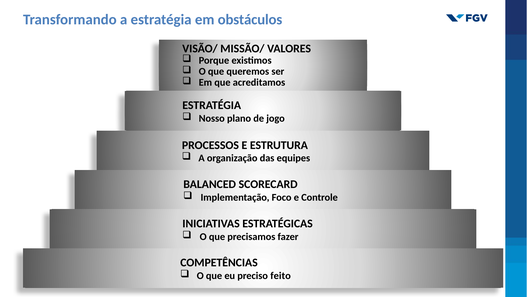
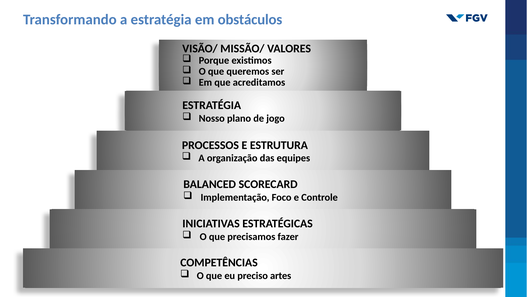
feito: feito -> artes (281, 275)
